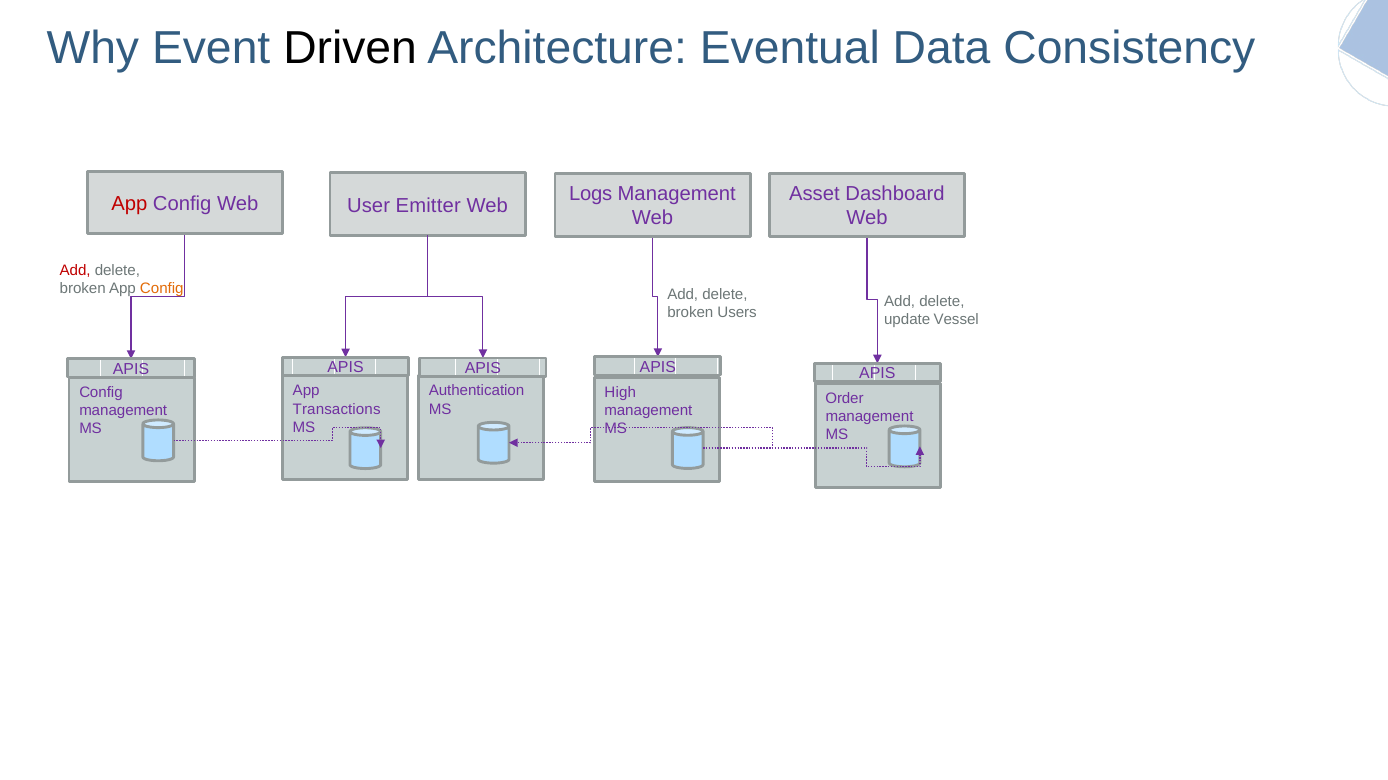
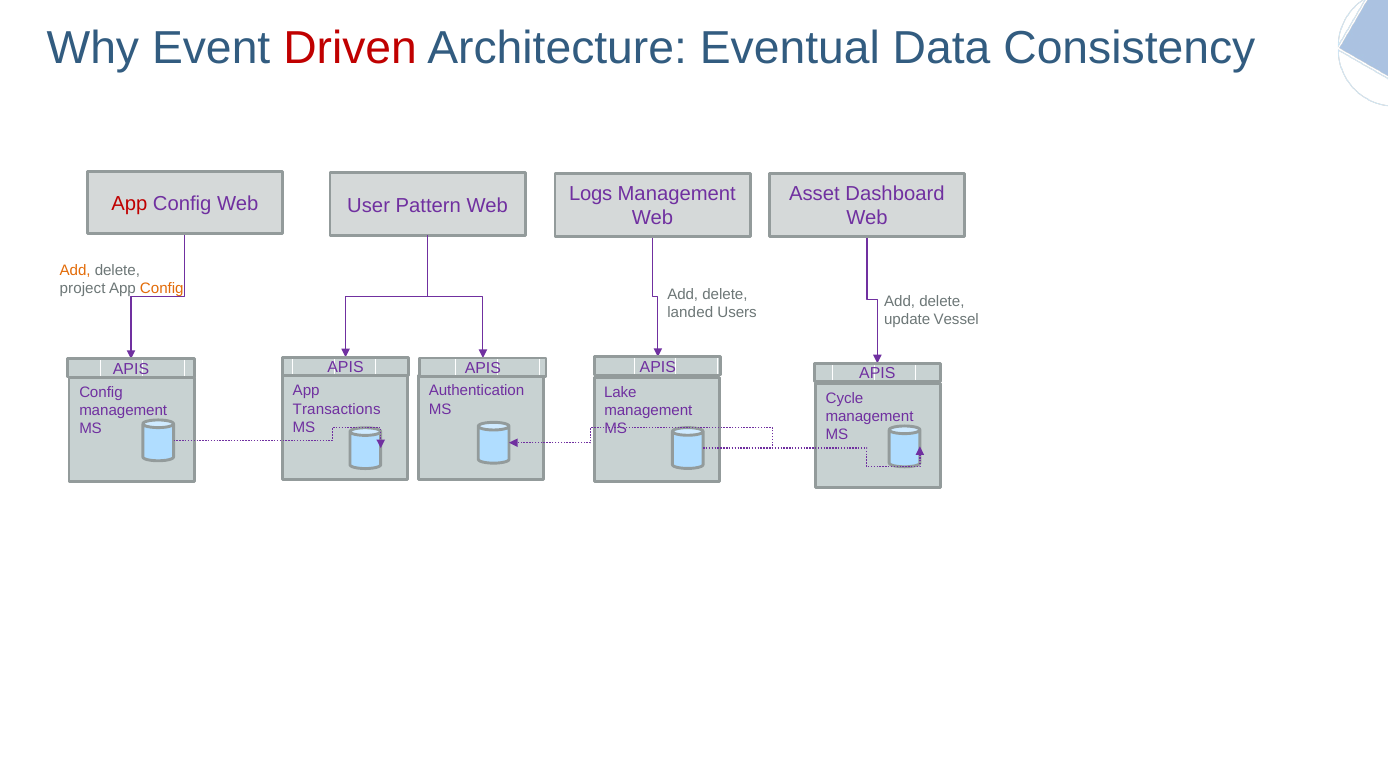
Driven colour: black -> red (350, 48)
Emitter: Emitter -> Pattern (428, 206)
Add colour: red -> orange (75, 271)
broken: broken -> project (83, 289)
broken: broken -> landed (690, 313)
High: High -> Lake (620, 393)
Order: Order -> Cycle (844, 399)
